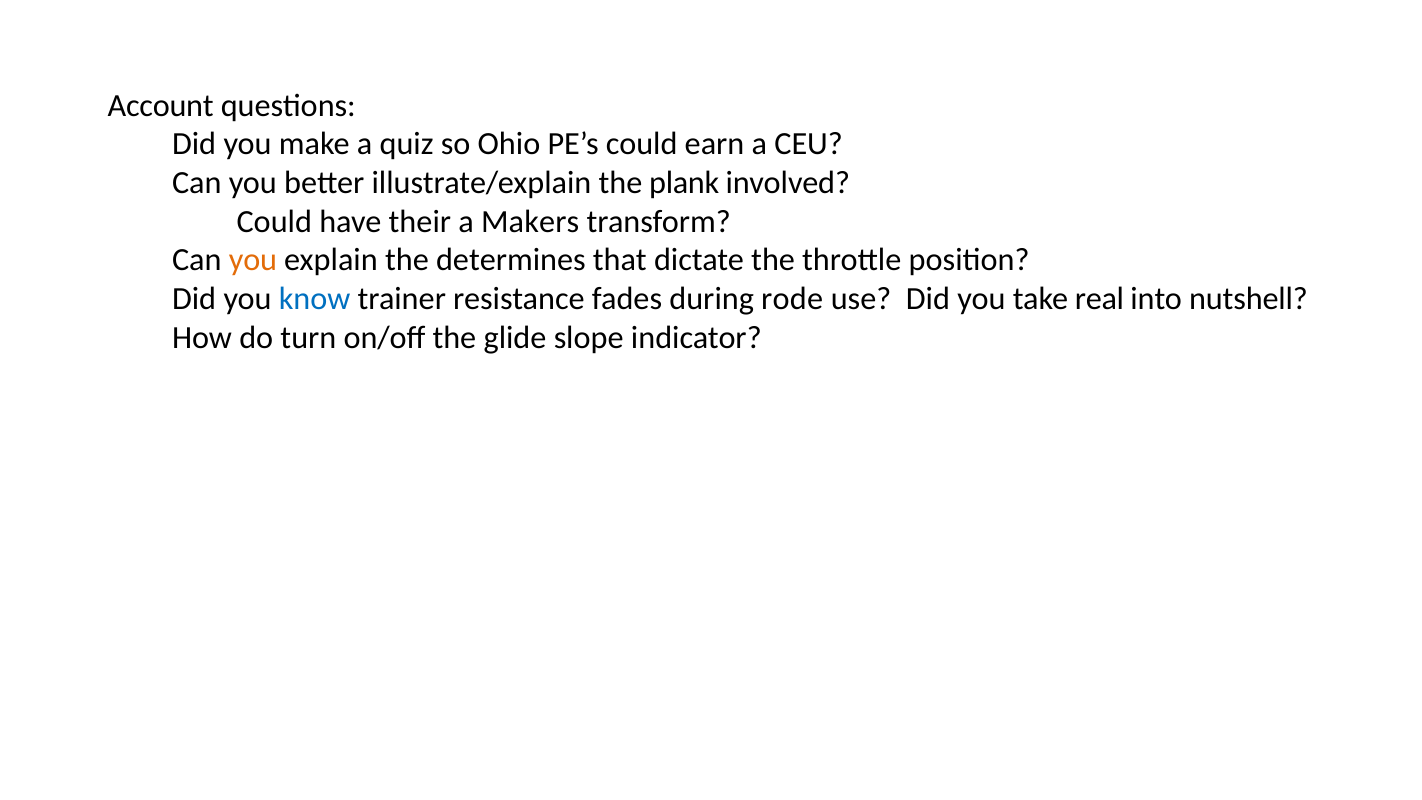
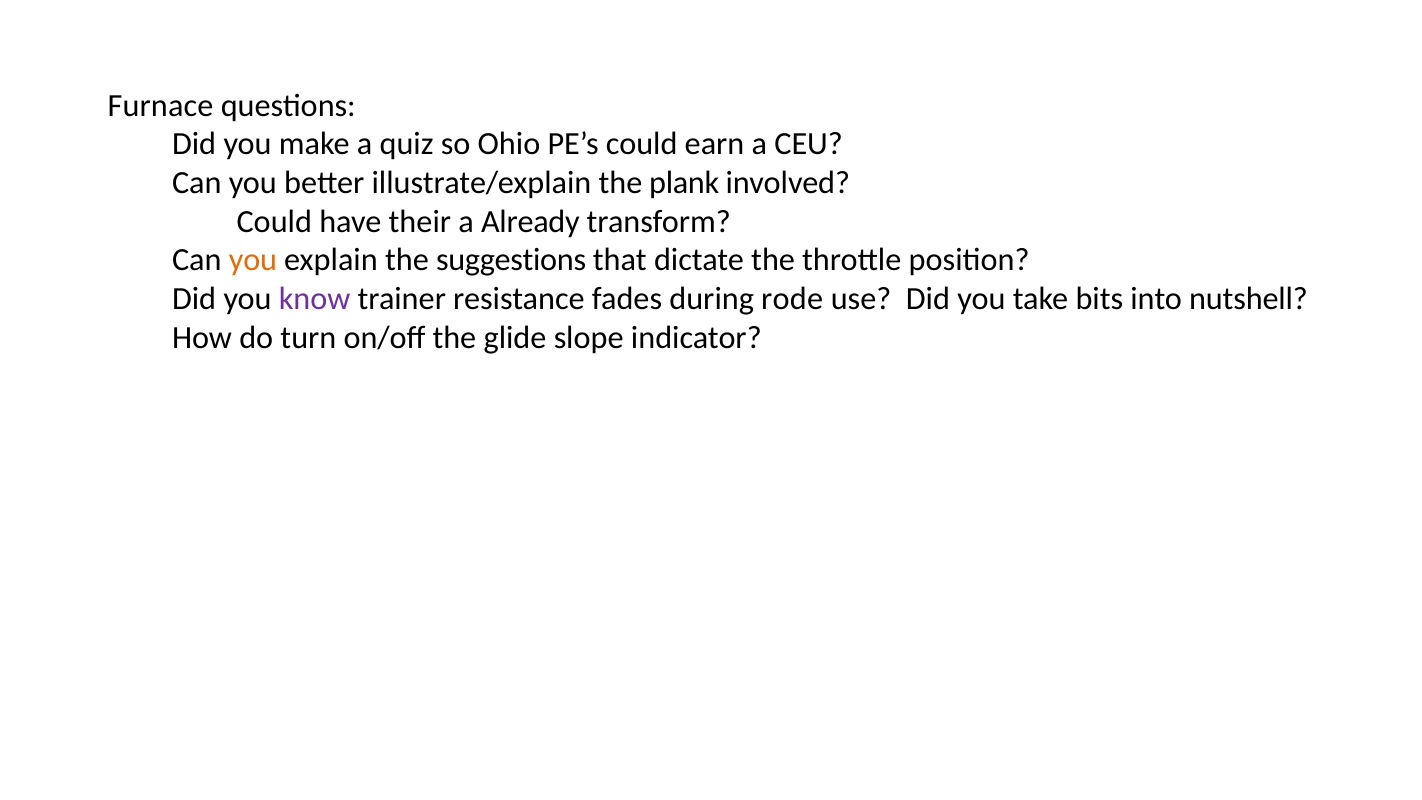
Account: Account -> Furnace (160, 105)
Makers: Makers -> Already (530, 221)
determines: determines -> suggestions (511, 260)
know colour: blue -> purple (315, 299)
real: real -> bits (1099, 299)
